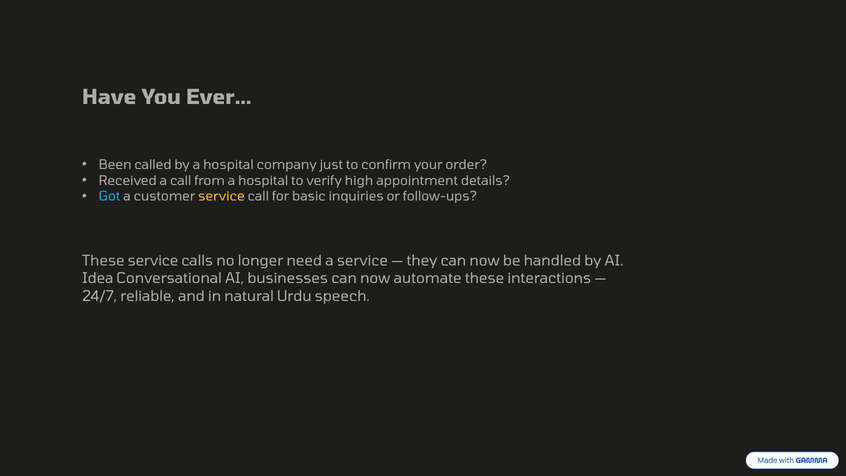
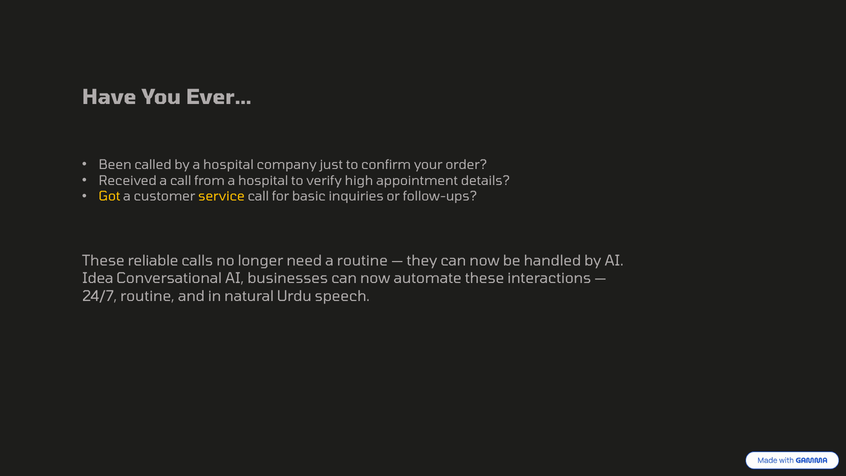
Got colour: light blue -> yellow (110, 196)
These service: service -> reliable (153, 261)
a service: service -> routine (362, 261)
24/7 reliable: reliable -> routine (147, 296)
